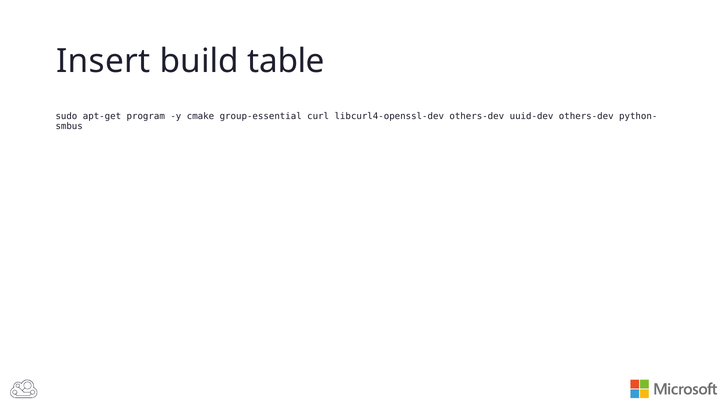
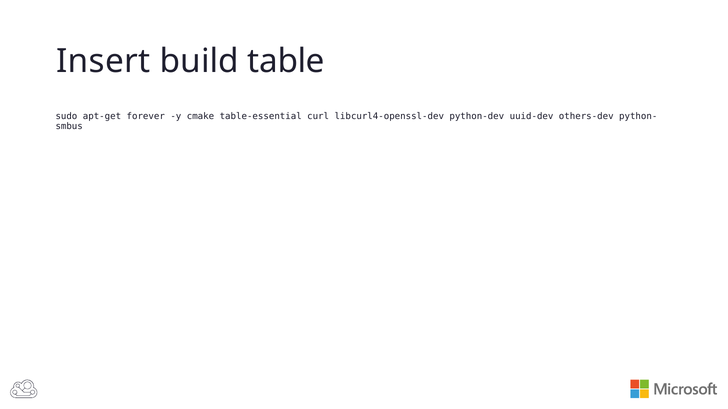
program: program -> forever (146, 117)
group-essential: group-essential -> table-essential (261, 117)
libcurl4-openssl-dev others-dev: others-dev -> python-dev (477, 117)
